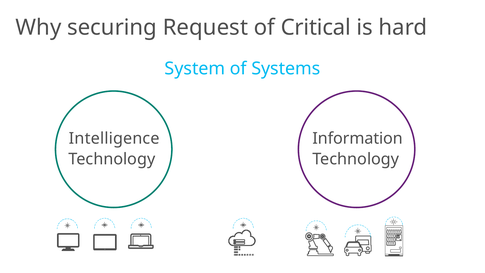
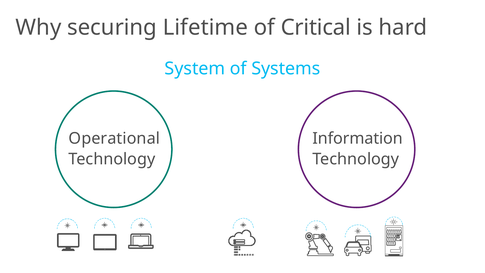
Request: Request -> Lifetime (205, 28)
Intelligence: Intelligence -> Operational (114, 139)
